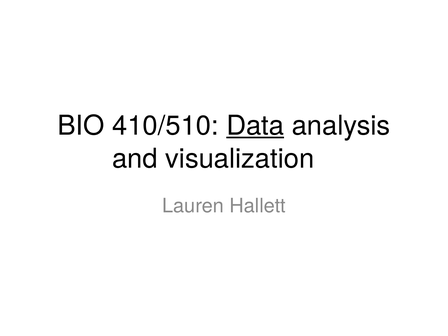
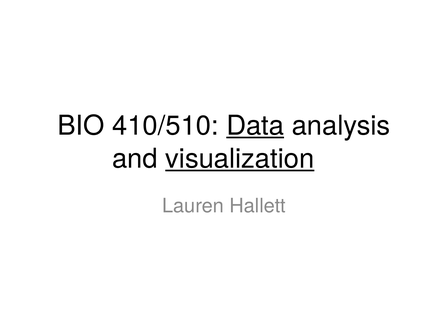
visualization underline: none -> present (240, 159)
